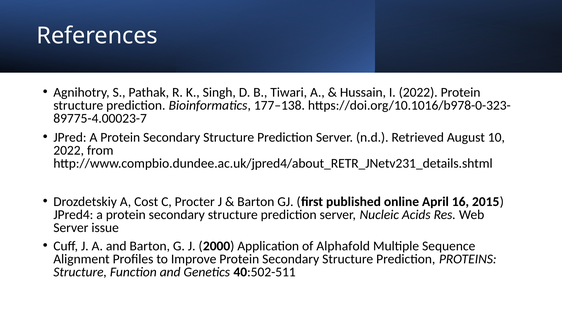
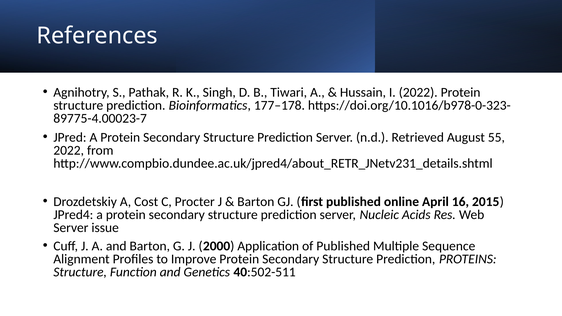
177–138: 177–138 -> 177–178 (279, 105)
10: 10 -> 55 (496, 137)
of Alphafold: Alphafold -> Published (343, 246)
